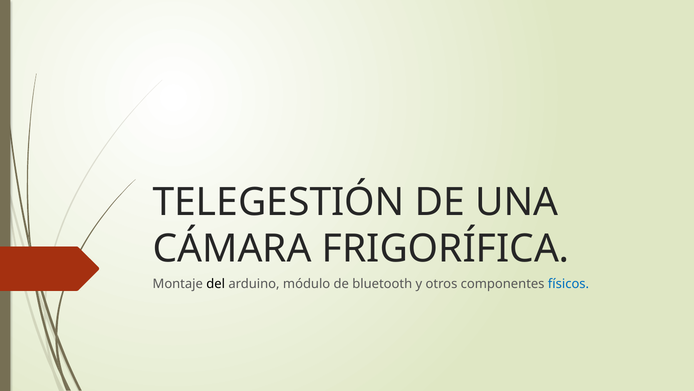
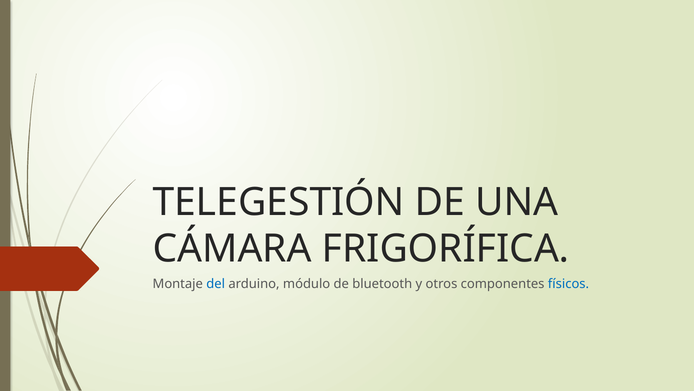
del colour: black -> blue (216, 283)
